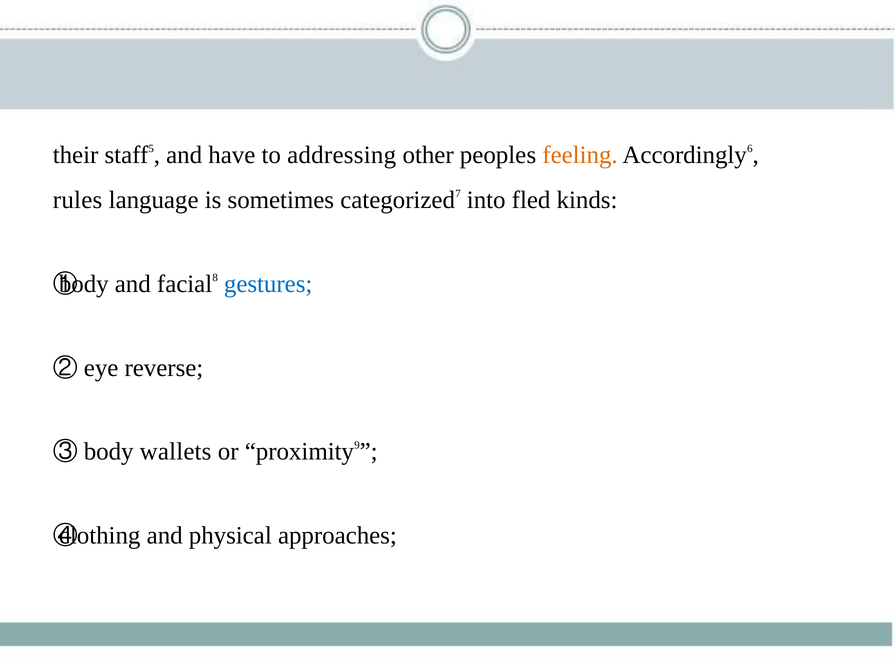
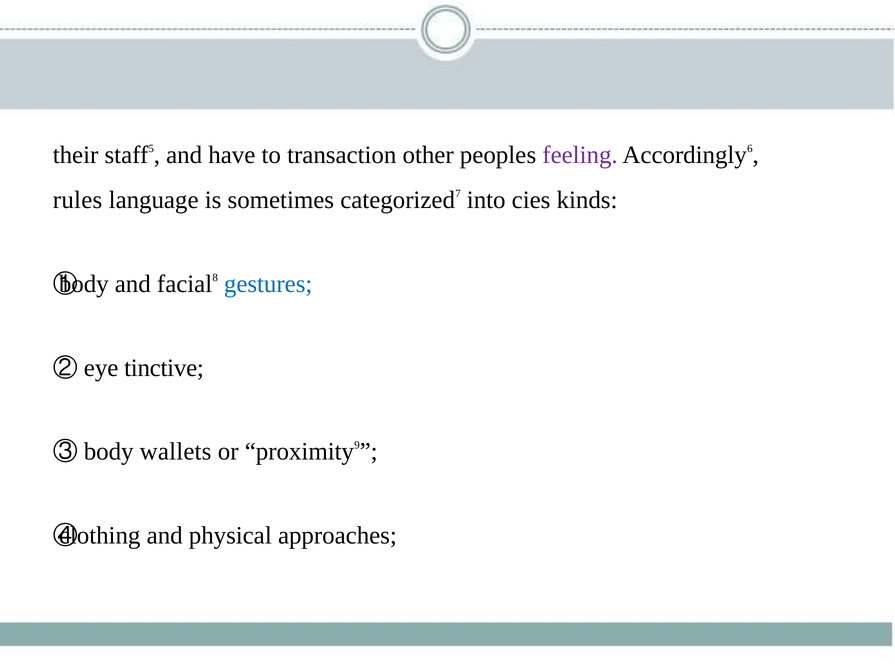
addressing: addressing -> transaction (342, 155)
feeling colour: orange -> purple (580, 155)
fled: fled -> cies (531, 200)
reverse: reverse -> tinctive (164, 368)
